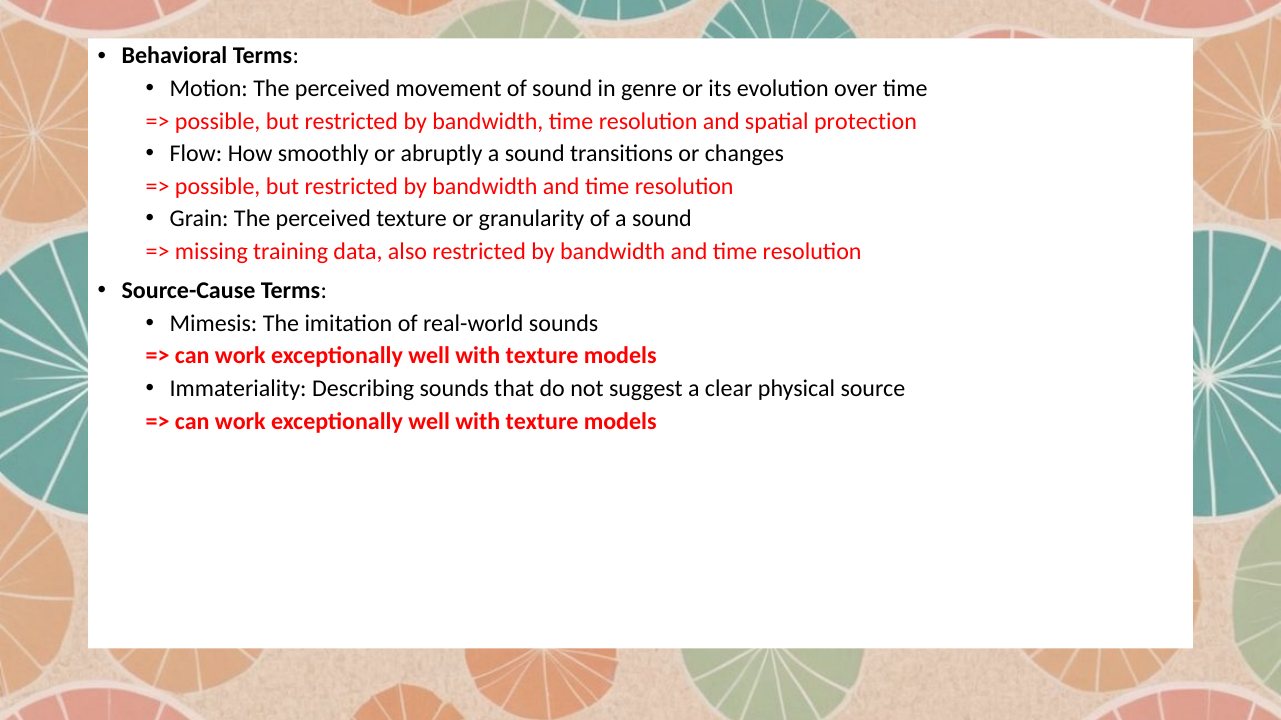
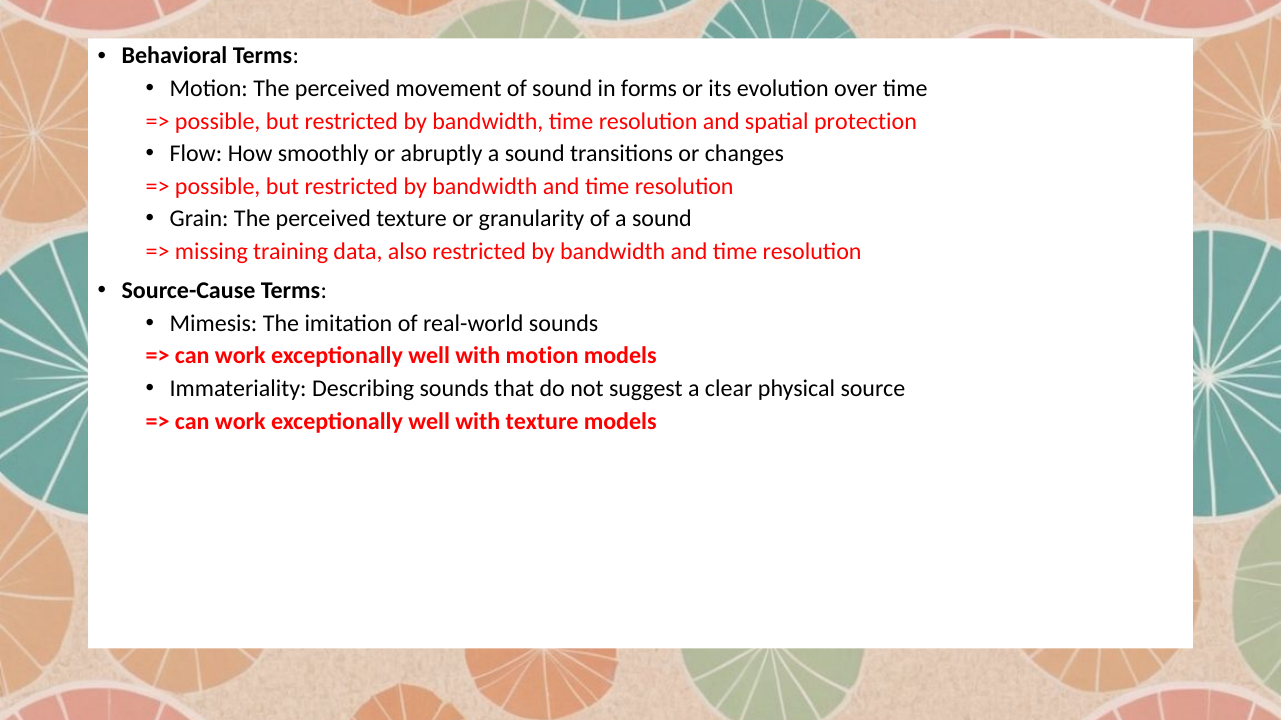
genre: genre -> forms (649, 89)
texture: texture -> motion (542, 356)
